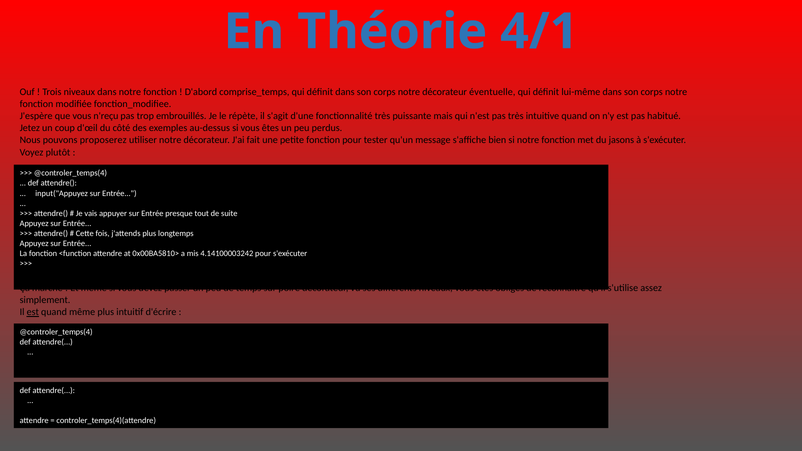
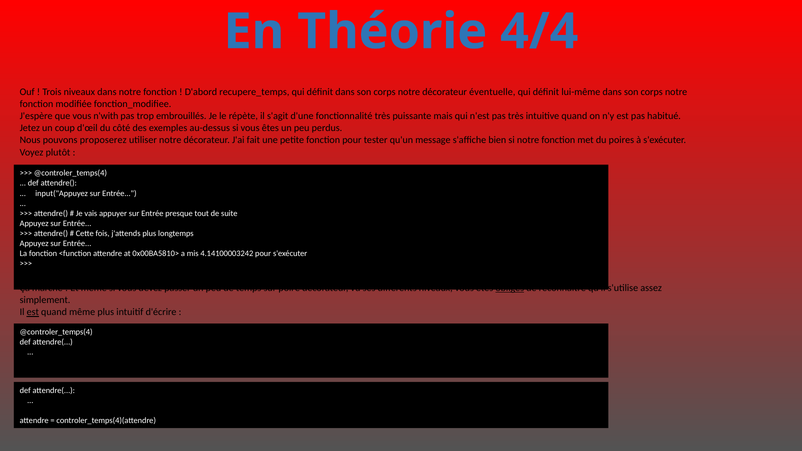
4/1: 4/1 -> 4/4 (539, 32)
comprise_temps: comprise_temps -> recupere_temps (254, 92)
n'reçu: n'reçu -> n'with (106, 116)
jasons: jasons -> poires (621, 140)
obligés underline: none -> present (510, 288)
